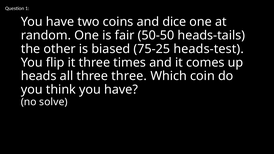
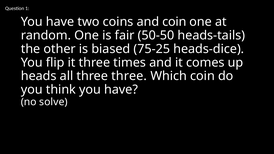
and dice: dice -> coin (174, 22)
heads-test: heads-test -> heads-dice (209, 49)
